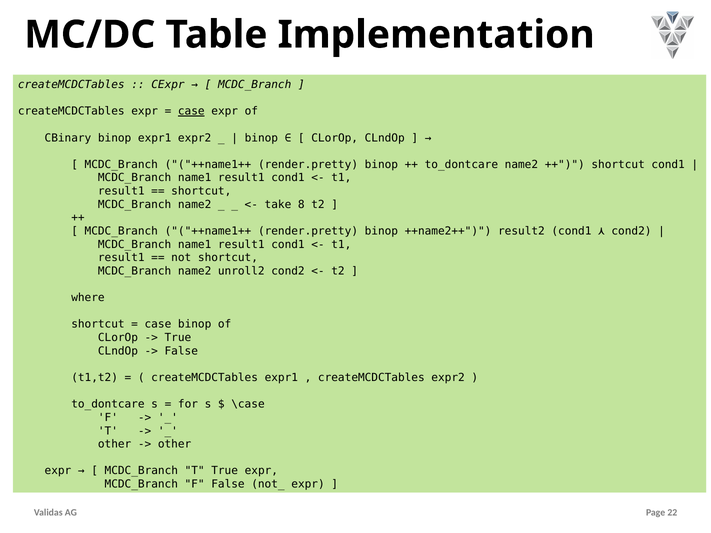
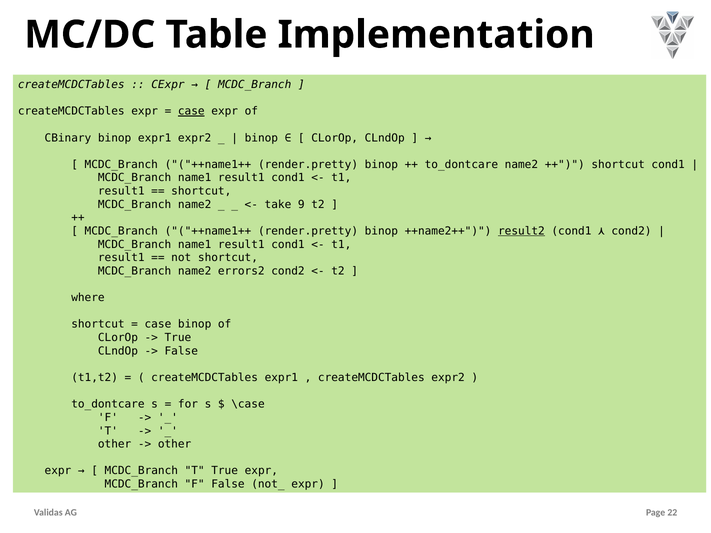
8: 8 -> 9 (301, 205)
result2 underline: none -> present (521, 231)
unroll2: unroll2 -> errors2 (241, 271)
